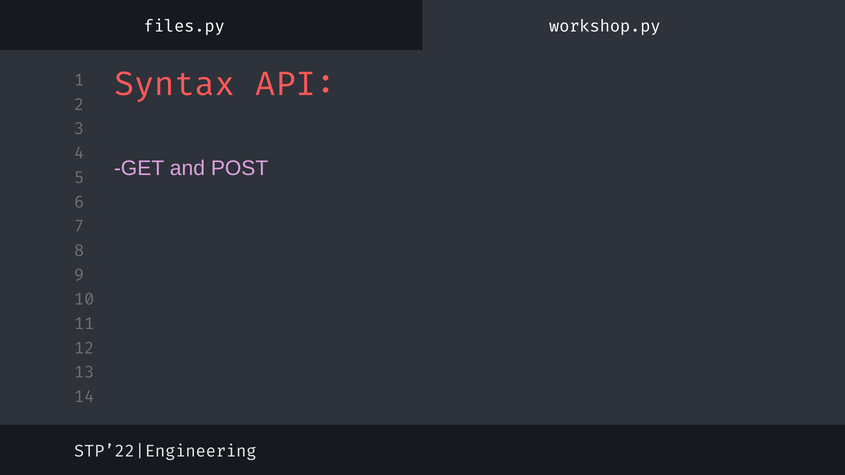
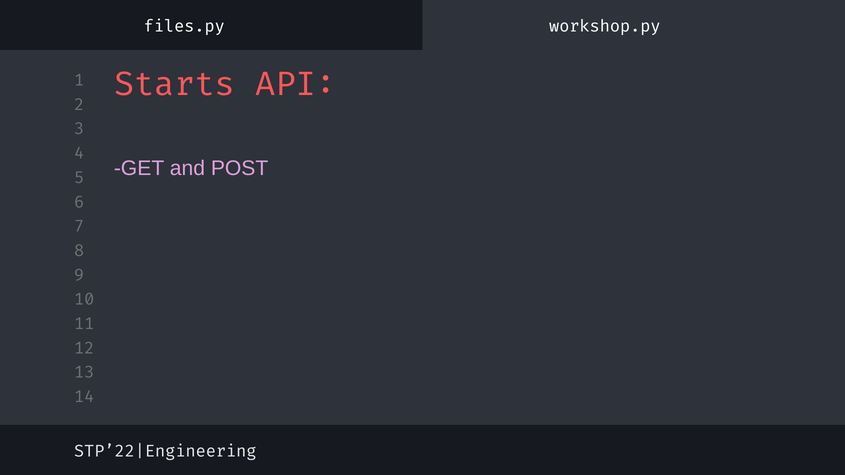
Syntax: Syntax -> Starts (175, 84)
